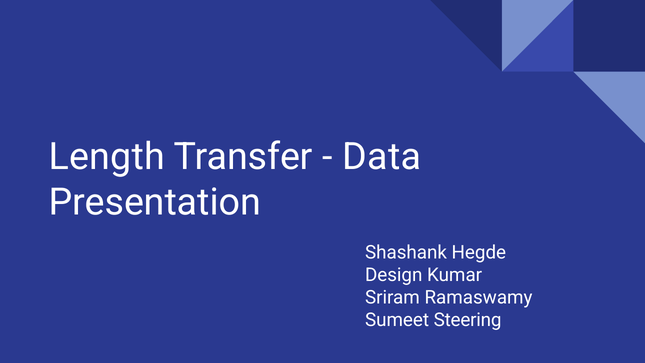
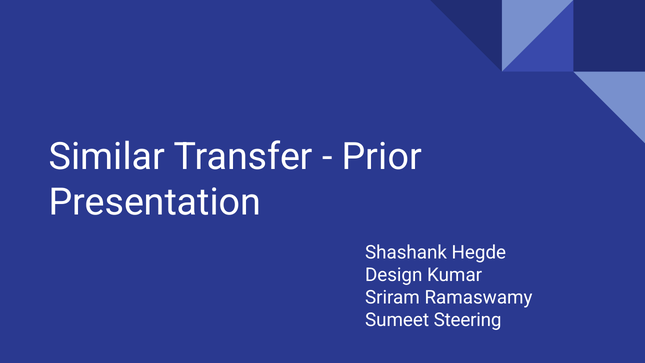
Length: Length -> Similar (107, 157)
Data: Data -> Prior (382, 157)
